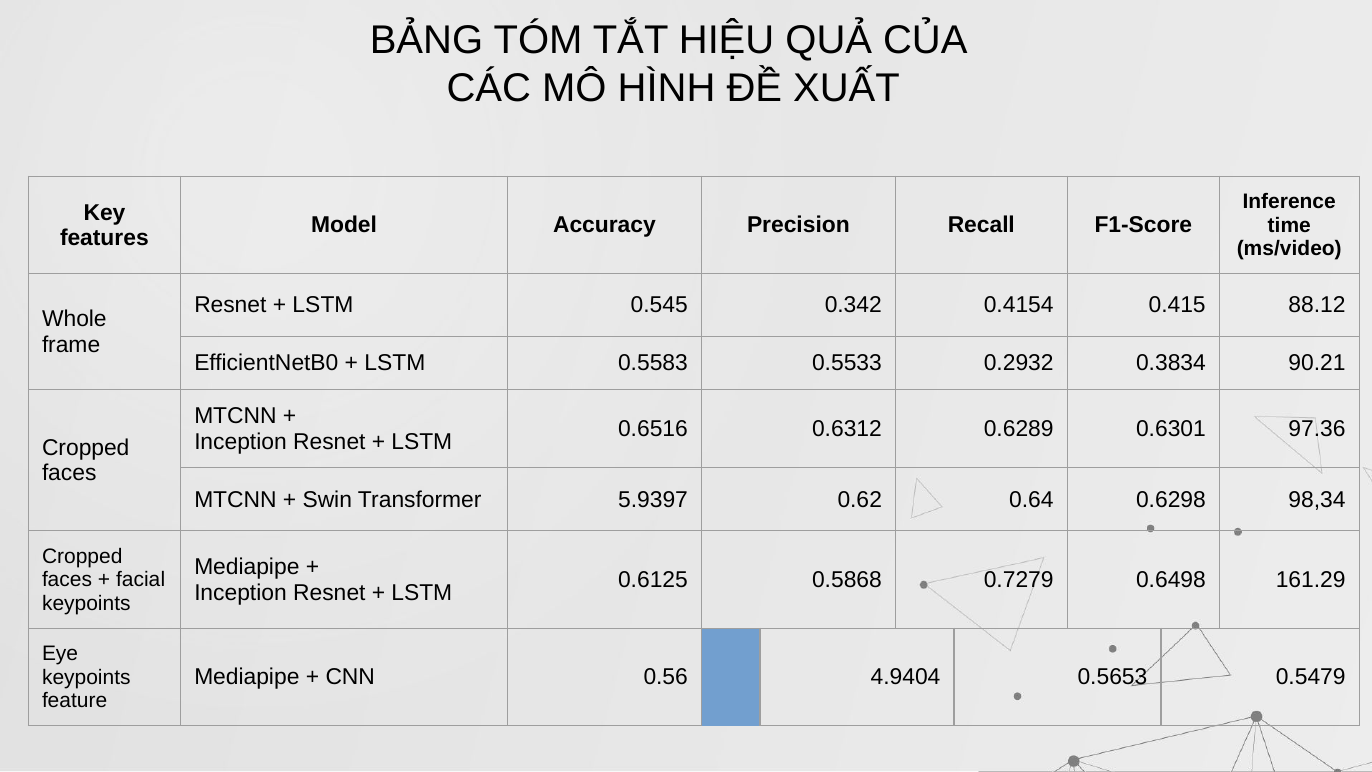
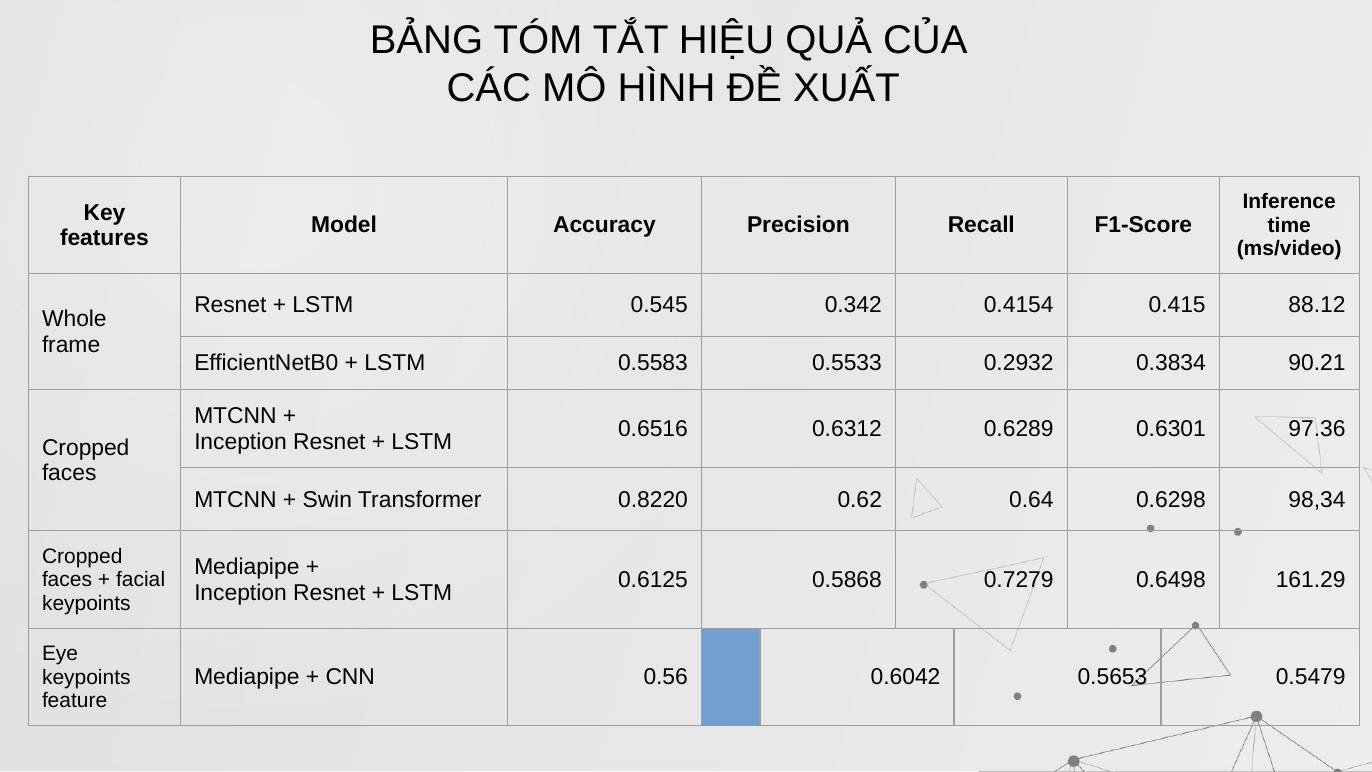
5.9397: 5.9397 -> 0.8220 (653, 500)
4.9404: 4.9404 -> 0.6042 (906, 677)
